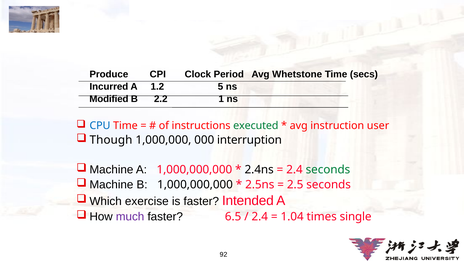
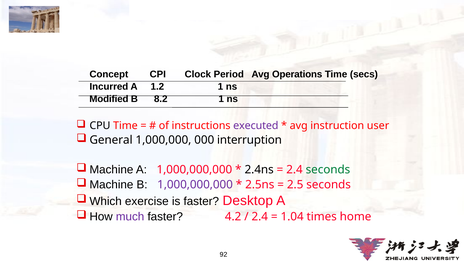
Produce: Produce -> Concept (109, 74)
Whetstone: Whetstone -> Operations (297, 74)
1.2 5: 5 -> 1 (221, 87)
2.2: 2.2 -> 8.2 (161, 99)
CPU colour: blue -> black (100, 126)
executed colour: green -> purple (256, 126)
Though: Though -> General (111, 140)
1,000,000,000 colour: black -> purple (195, 185)
Intended: Intended -> Desktop (248, 201)
6.5: 6.5 -> 4.2 (233, 217)
single: single -> home (356, 217)
